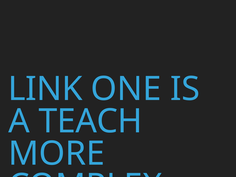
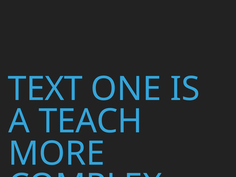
LINK: LINK -> TEXT (45, 89)
